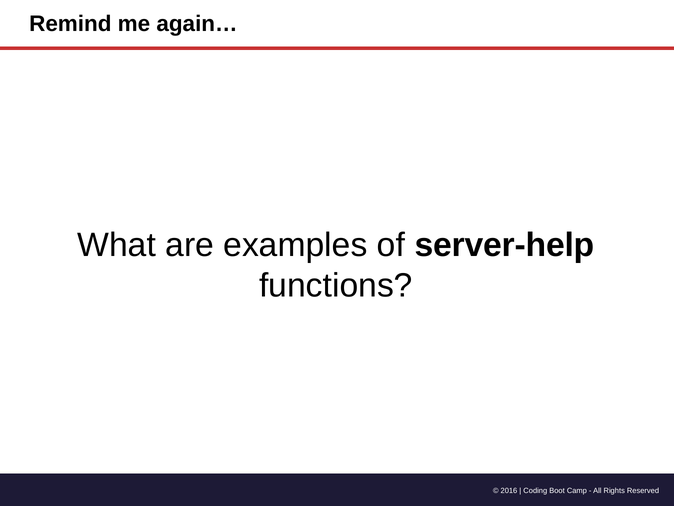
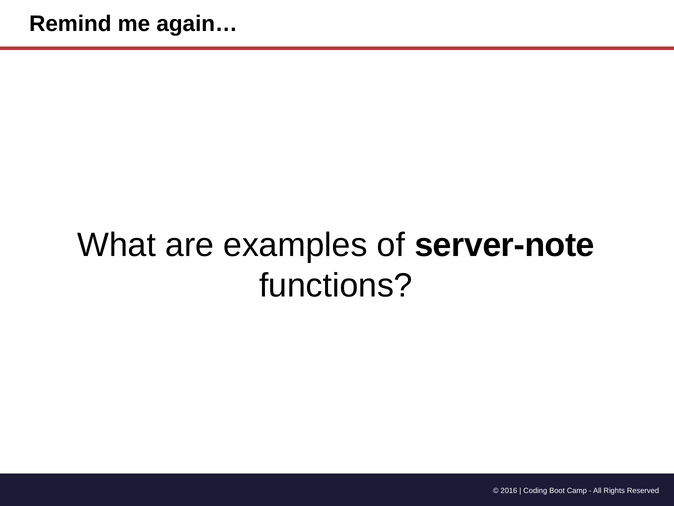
server-help: server-help -> server-note (505, 245)
